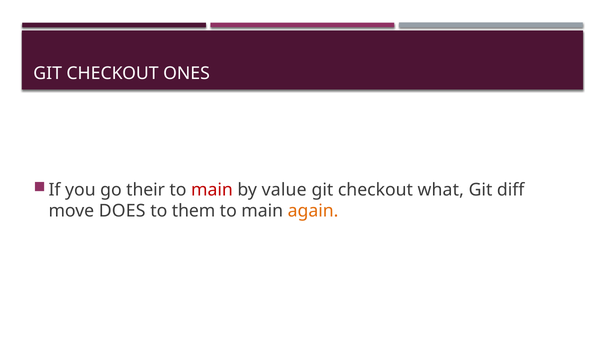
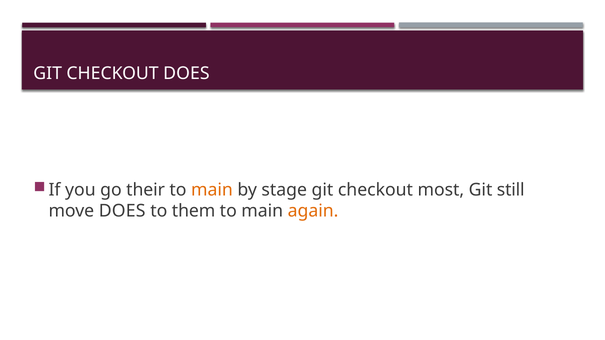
CHECKOUT ONES: ONES -> DOES (186, 73)
main colour: red -> orange (212, 190)
value: value -> stage (284, 190)
what: what -> most (441, 190)
diff: diff -> still (511, 190)
